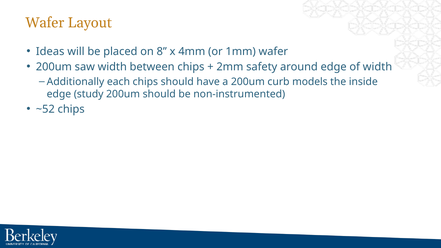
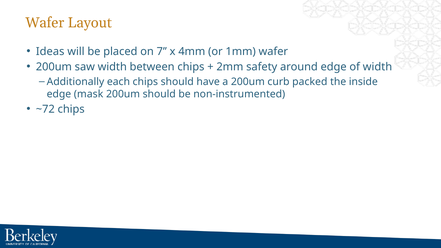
8: 8 -> 7 (162, 51)
models: models -> packed (310, 82)
study: study -> mask (89, 94)
~52: ~52 -> ~72 (45, 109)
